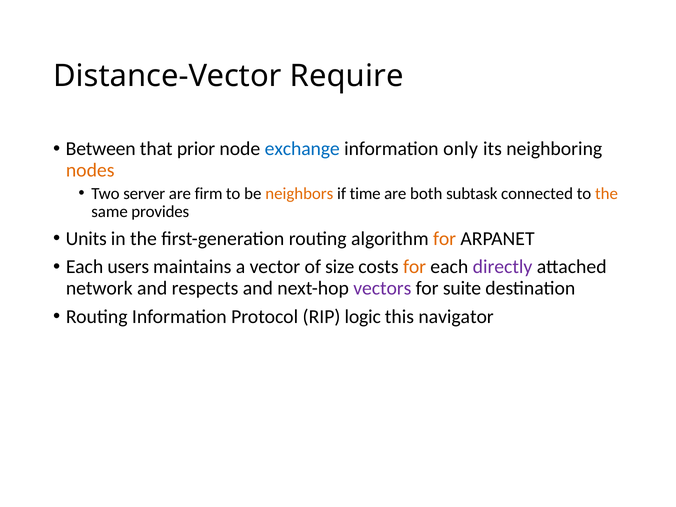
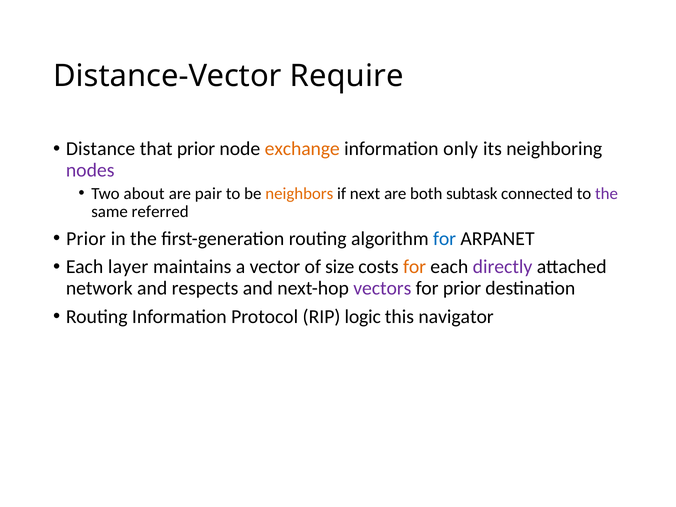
Between: Between -> Distance (101, 149)
exchange colour: blue -> orange (302, 149)
nodes colour: orange -> purple (90, 170)
server: server -> about (144, 193)
firm: firm -> pair (208, 193)
time: time -> next (365, 193)
the colour: orange -> purple (606, 193)
provides: provides -> referred (160, 212)
Units: Units -> Prior (86, 239)
for colour: orange -> blue (445, 239)
users: users -> layer (128, 267)
for suite: suite -> prior (462, 288)
